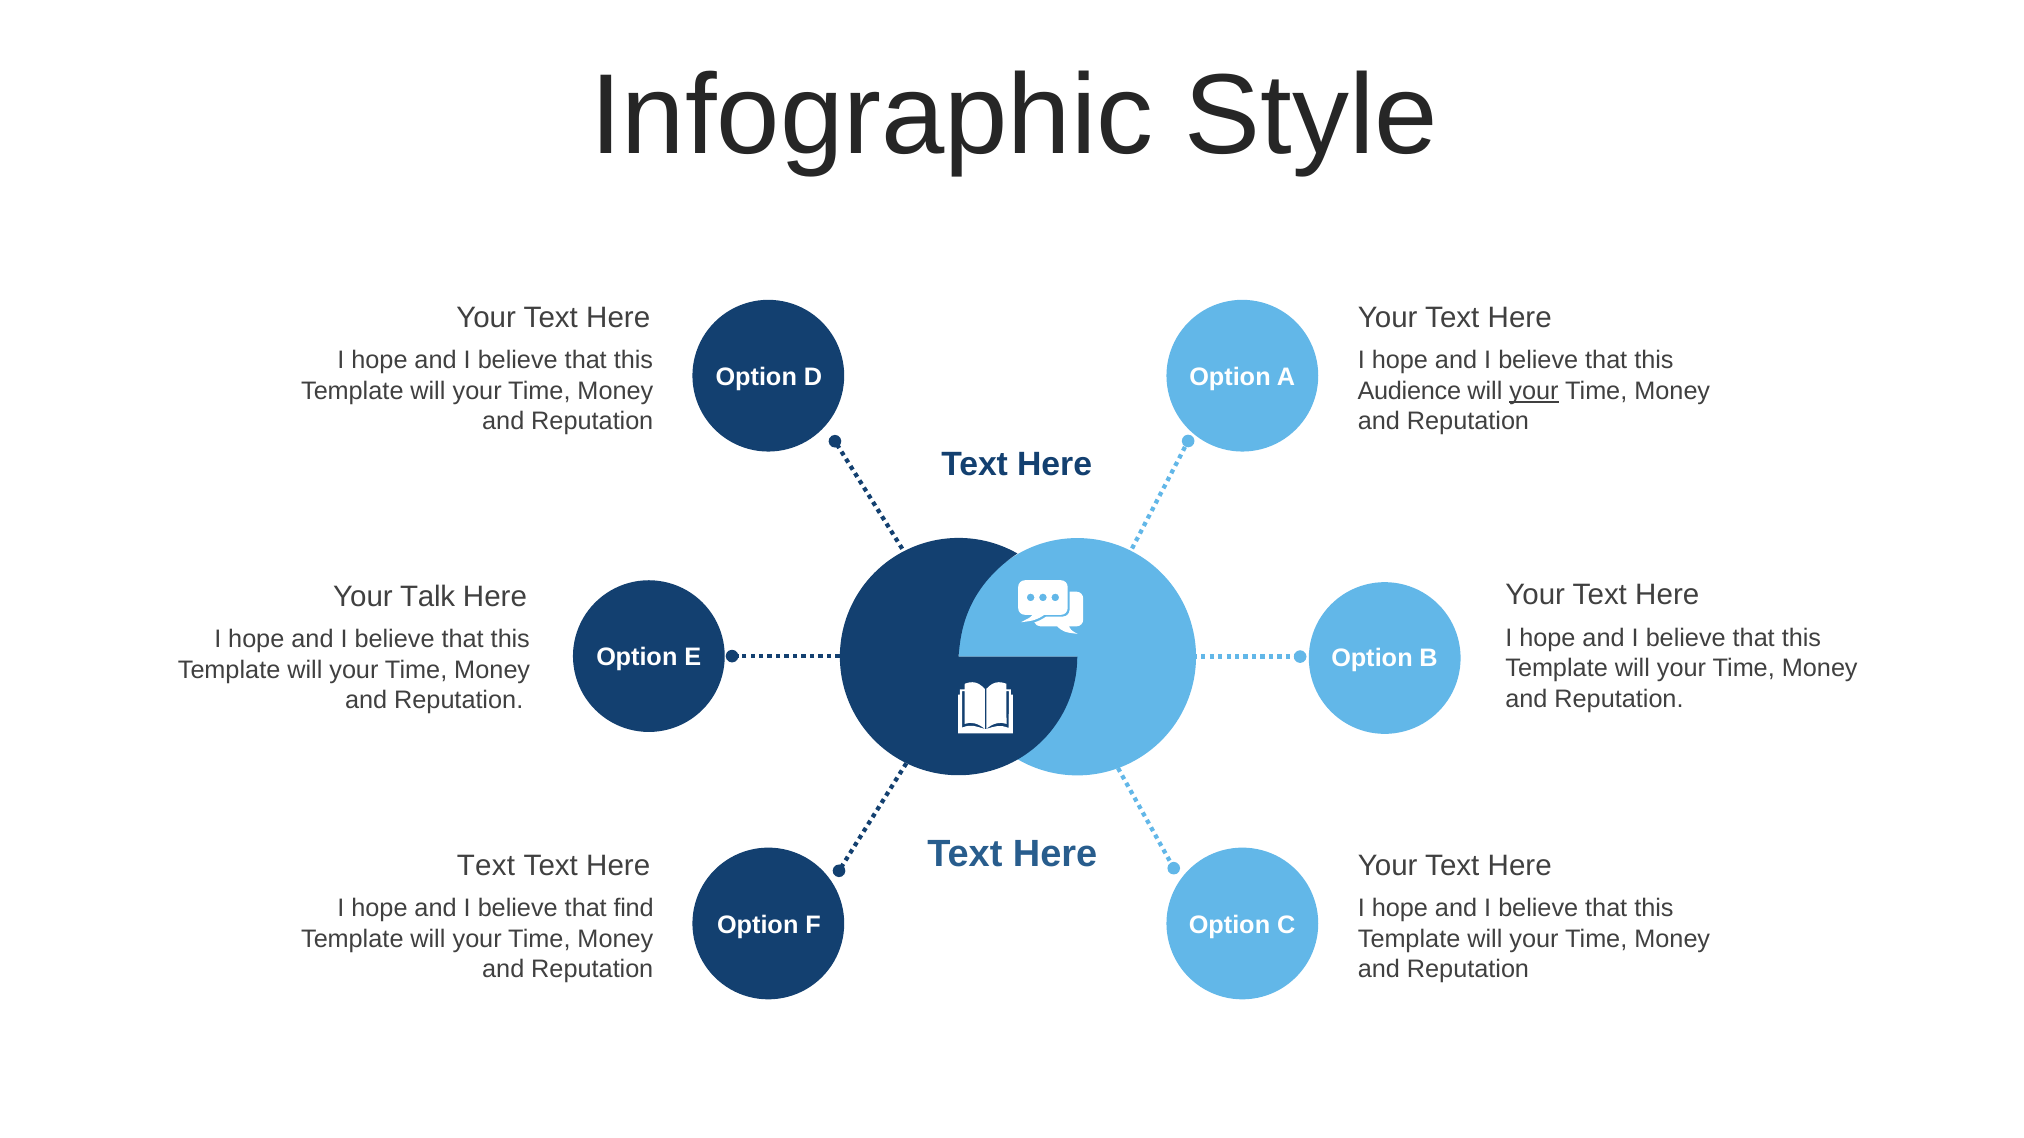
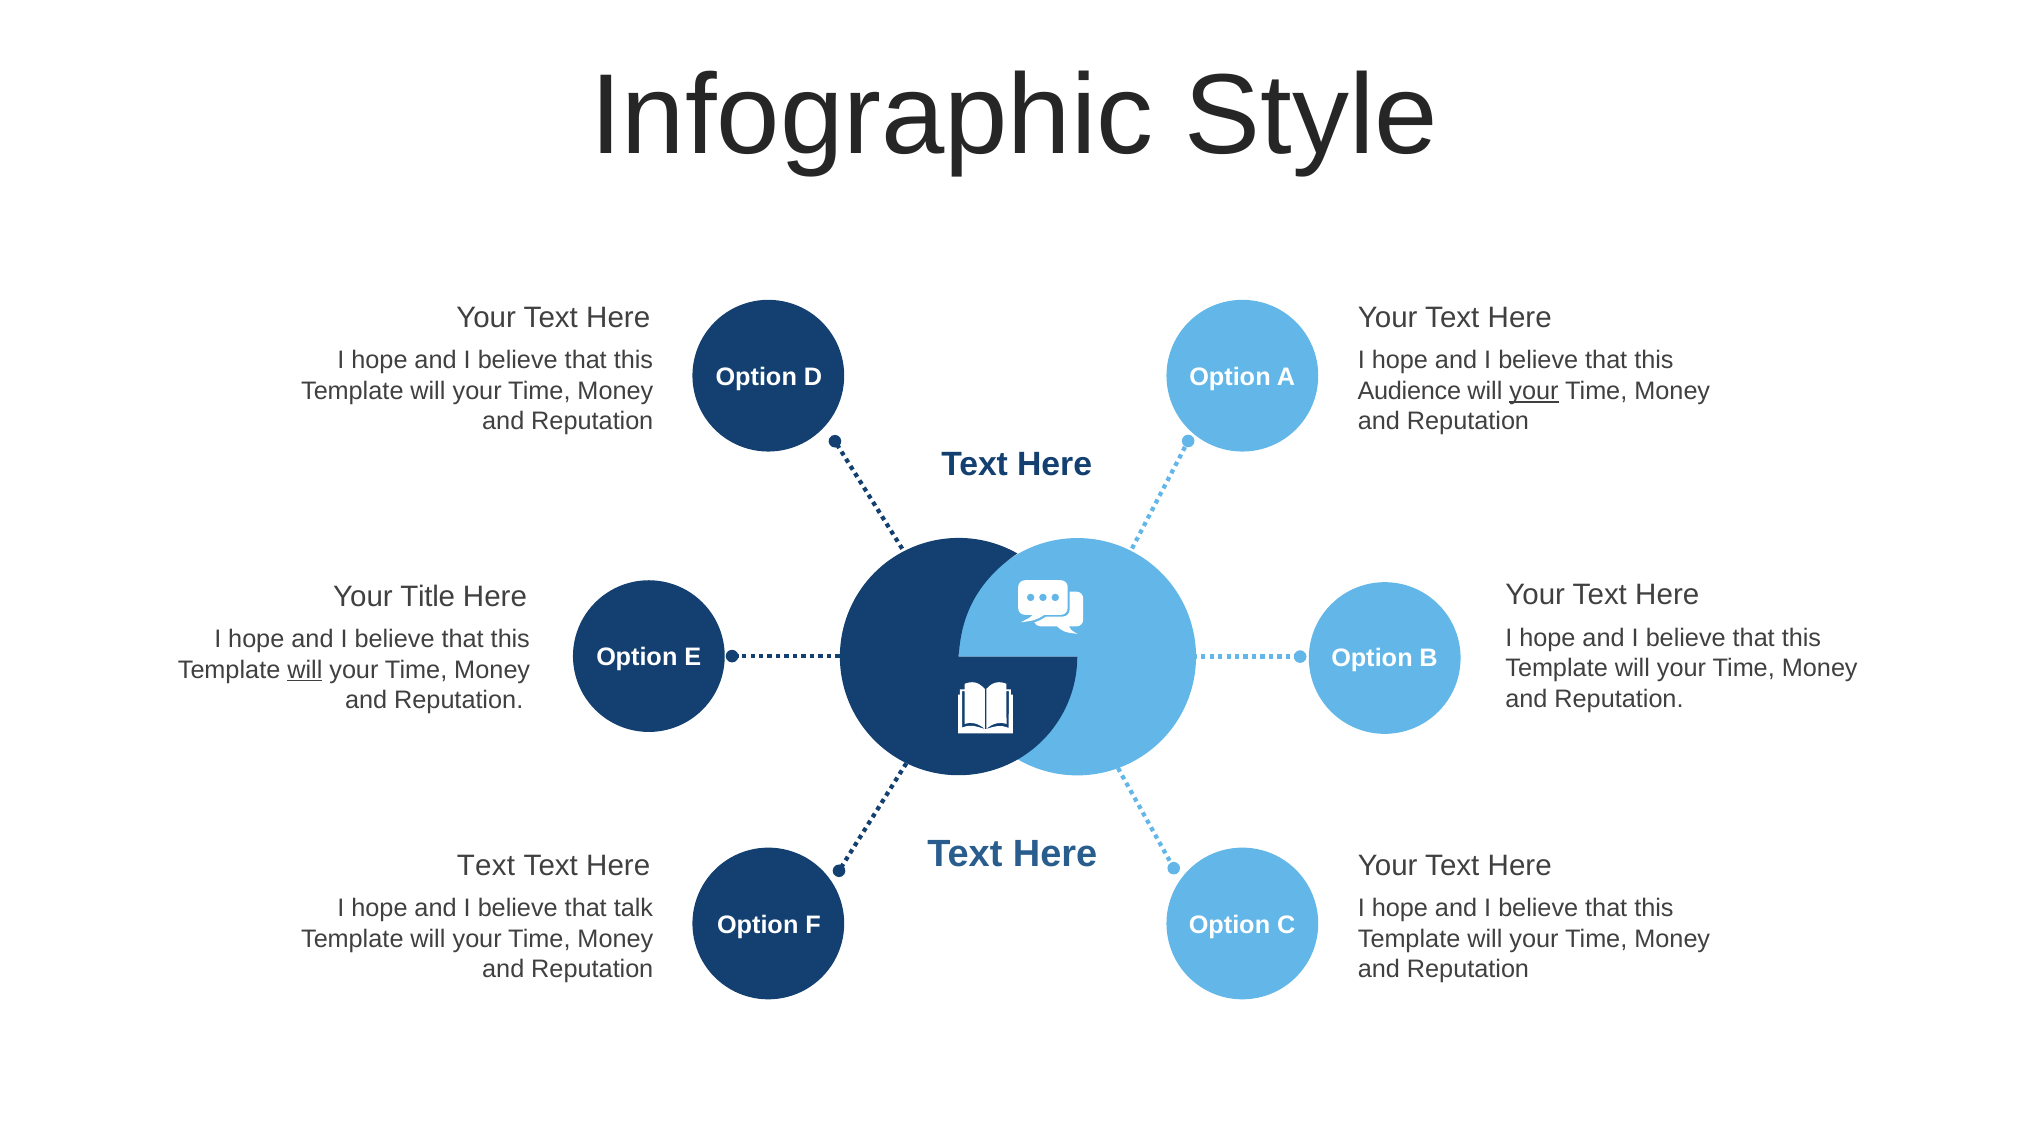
Talk: Talk -> Title (428, 597)
will underline: none -> present (305, 670)
find: find -> talk (633, 909)
